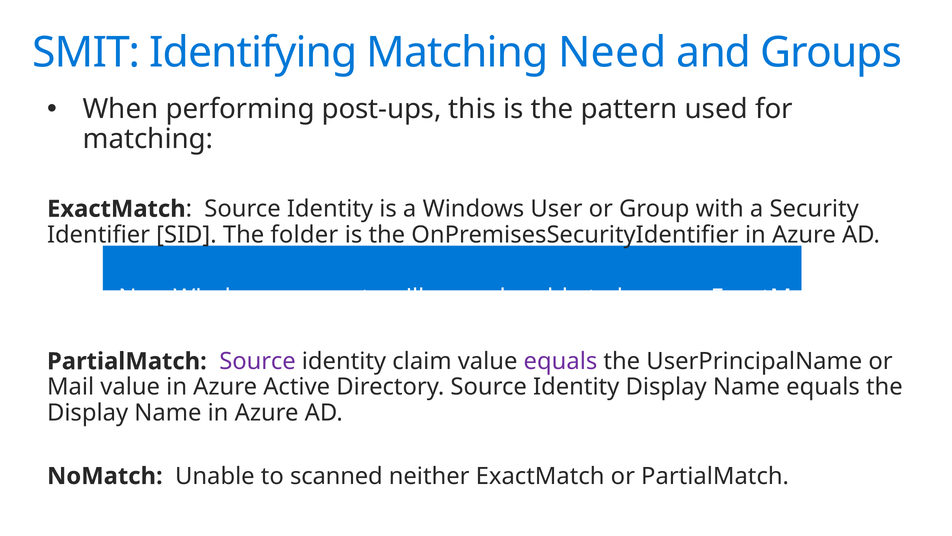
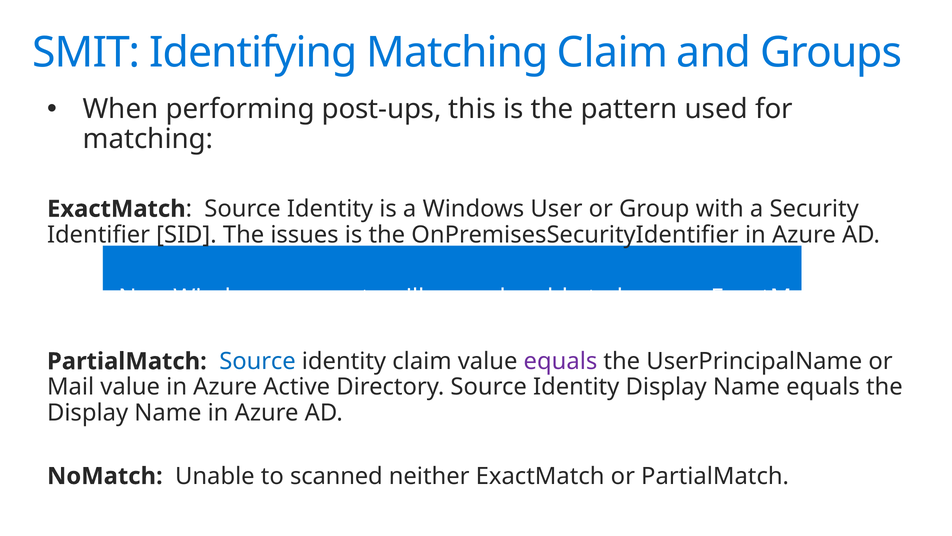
Matching Need: Need -> Claim (613, 53)
folder: folder -> issues (305, 234)
Source colour: purple -> blue (258, 361)
